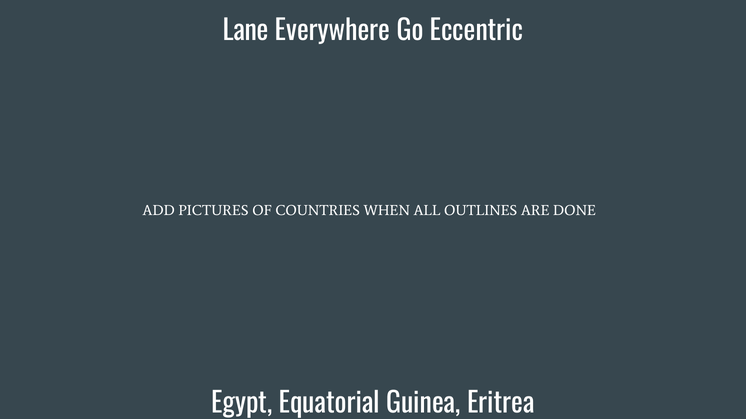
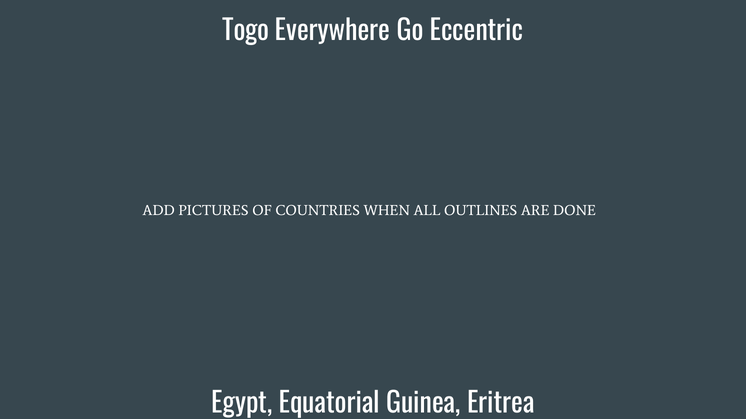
Lane: Lane -> Togo (246, 31)
